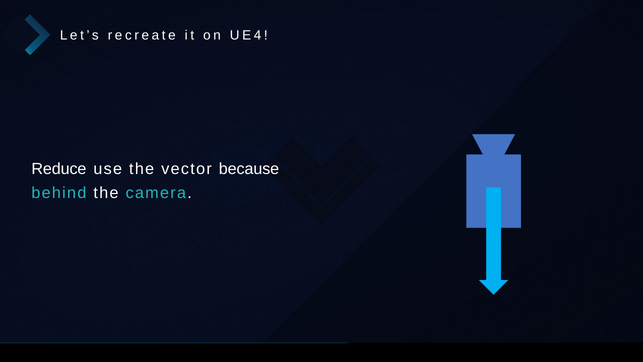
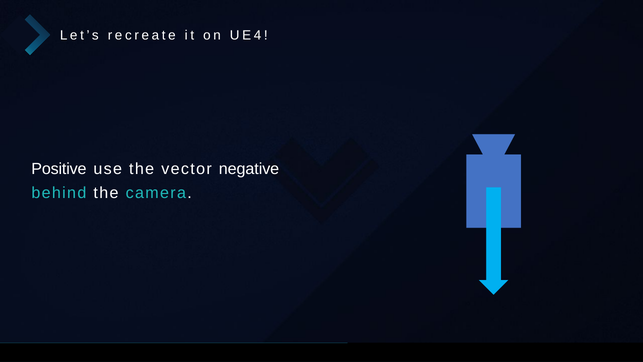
Reduce: Reduce -> Positive (59, 169)
because: because -> negative (249, 169)
